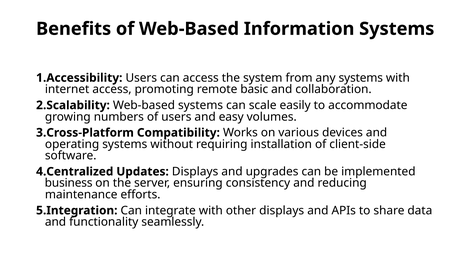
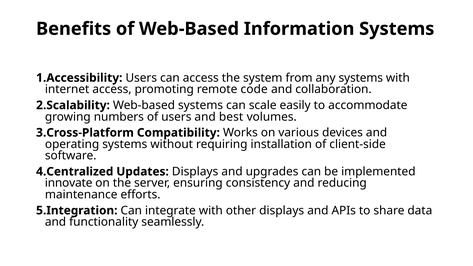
basic: basic -> code (254, 89)
easy: easy -> best (231, 117)
business: business -> innovate (69, 183)
